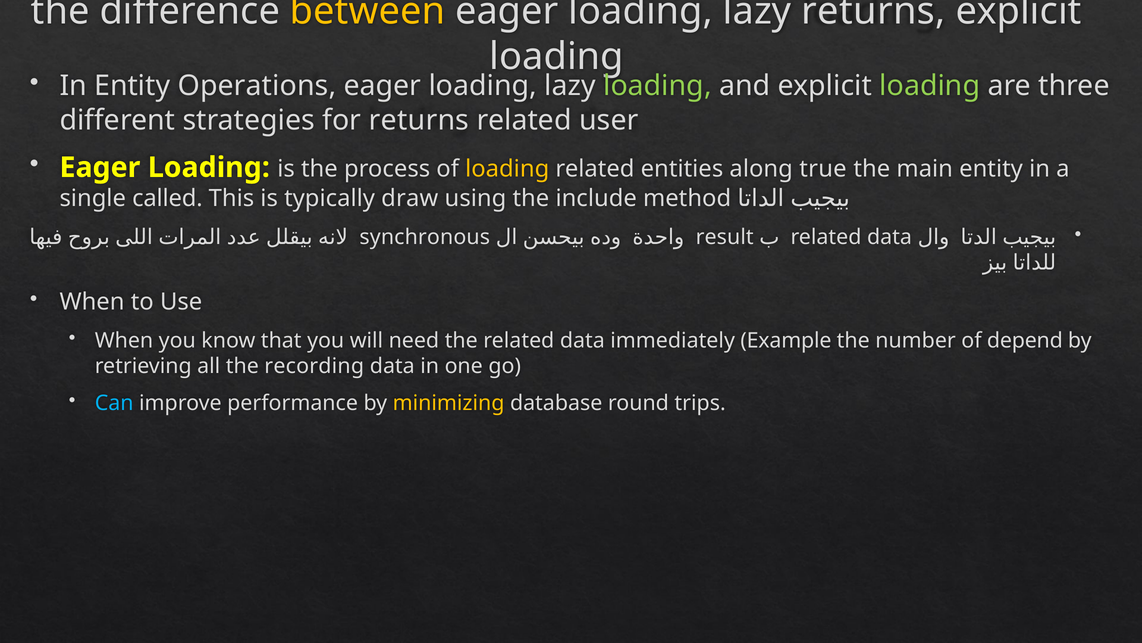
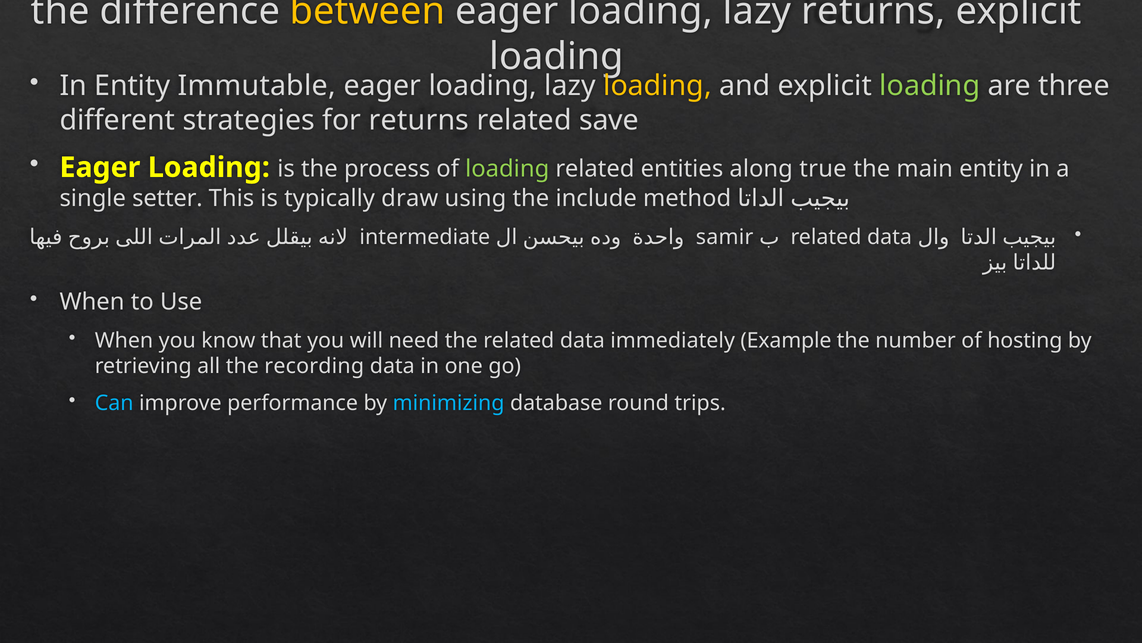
Operations: Operations -> Immutable (257, 86)
loading colour: light green -> yellow (657, 86)
user: user -> save (609, 120)
loading colour: yellow -> light green (507, 169)
called: called -> setter (167, 198)
synchronous: synchronous -> intermediate (425, 237)
result: result -> samir (725, 237)
depend: depend -> hosting (1025, 340)
minimizing colour: yellow -> light blue (449, 403)
